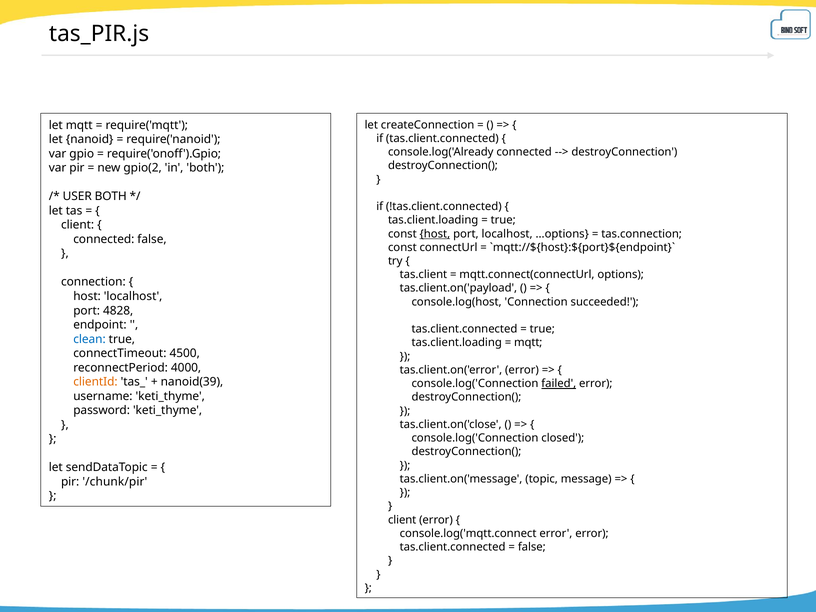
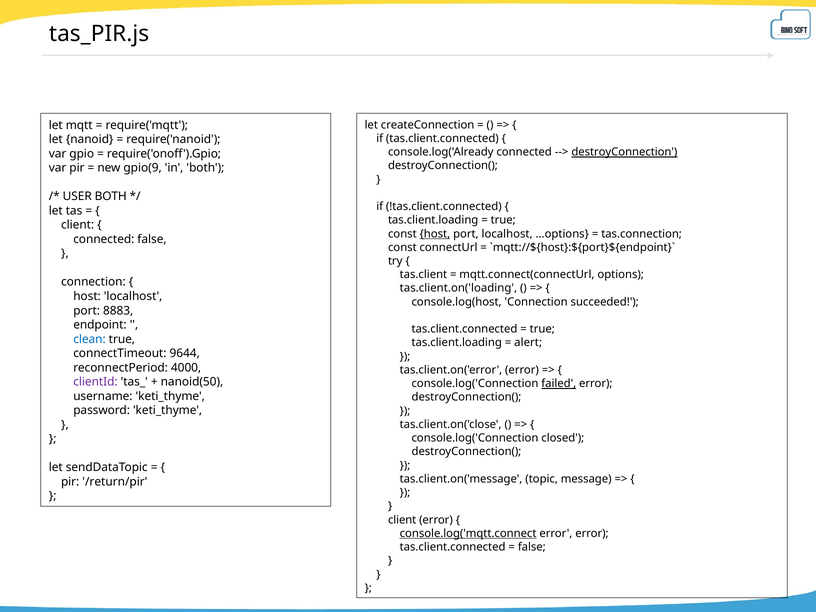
destroyConnection underline: none -> present (624, 152)
gpio(2: gpio(2 -> gpio(9 (143, 168)
tas.client.on('payload: tas.client.on('payload -> tas.client.on('loading (458, 288)
4828: 4828 -> 8883 (118, 311)
mqtt: mqtt -> alert (528, 343)
4500: 4500 -> 9644 (185, 353)
clientId colour: orange -> purple (95, 382)
nanoid(39: nanoid(39 -> nanoid(50 (192, 382)
/chunk/pir: /chunk/pir -> /return/pir (115, 482)
console.log('mqtt.connect underline: none -> present (468, 533)
